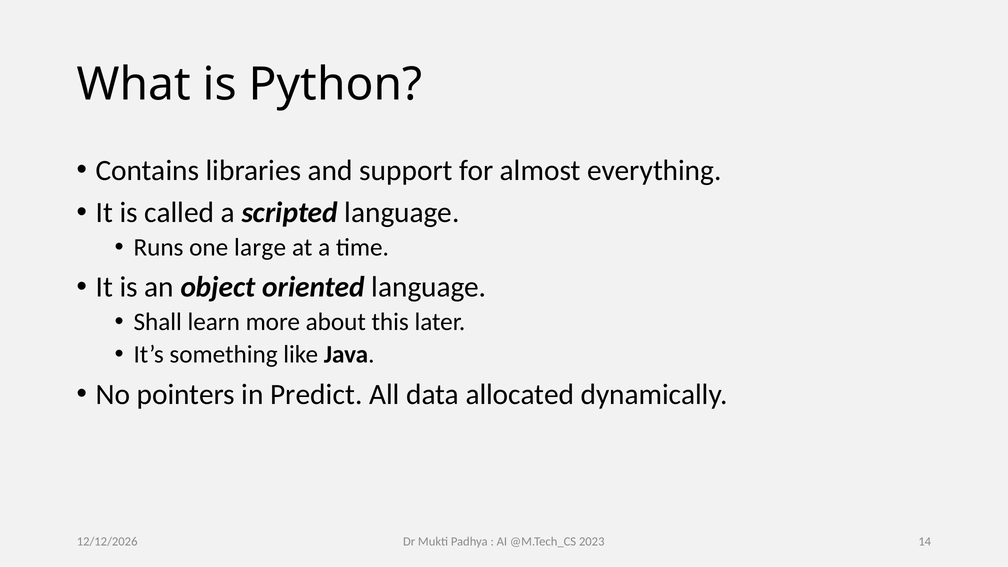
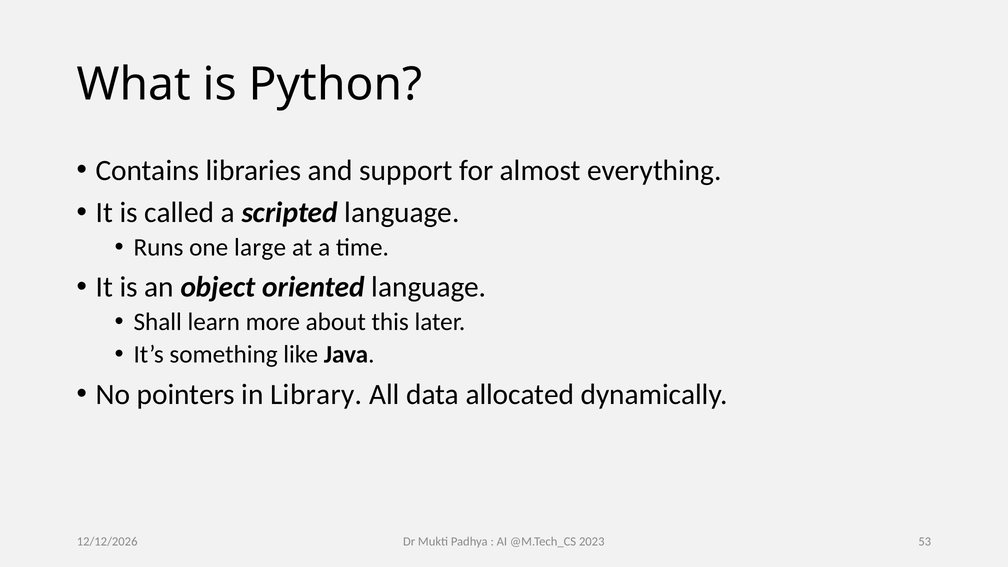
Predict: Predict -> Library (316, 394)
14: 14 -> 53 (925, 541)
